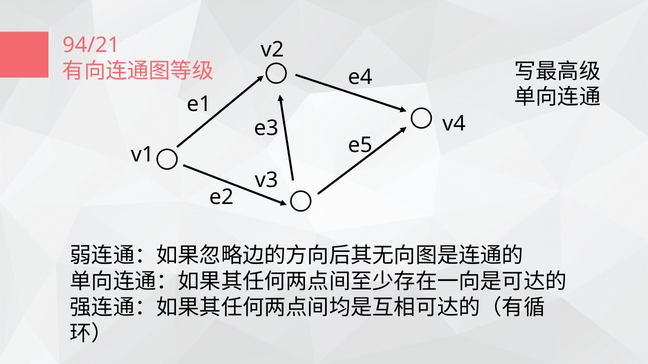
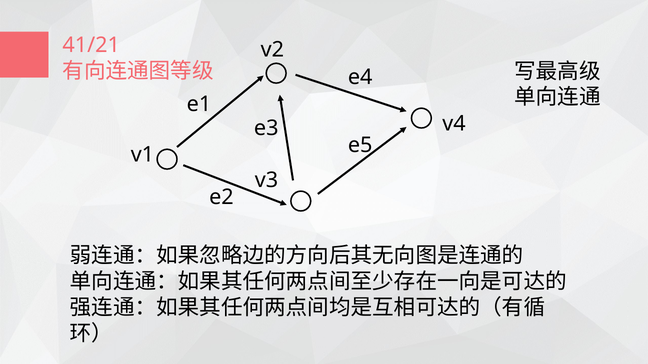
94/21: 94/21 -> 41/21 (91, 45)
